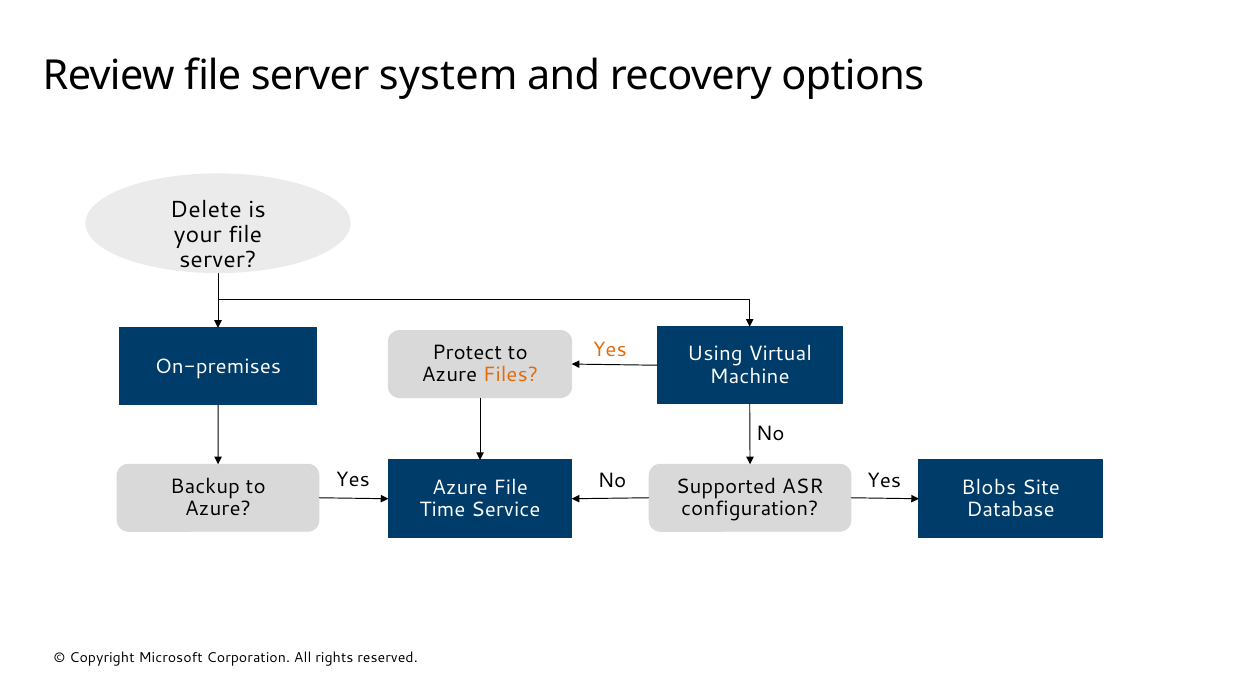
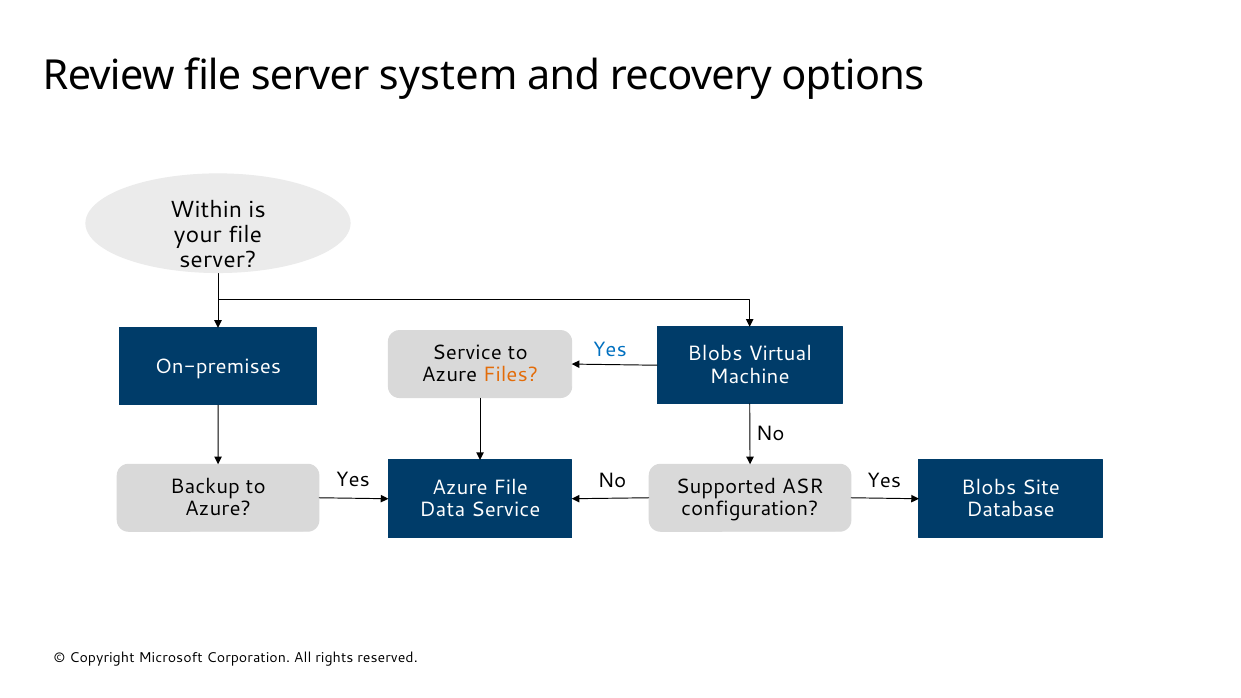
Delete: Delete -> Within (206, 210)
Yes colour: orange -> blue (610, 349)
Protect: Protect -> Service (467, 353)
Using: Using -> Blobs (715, 354)
Time: Time -> Data (442, 510)
